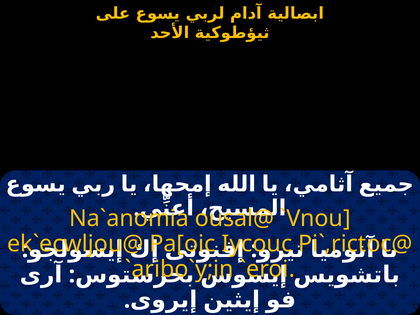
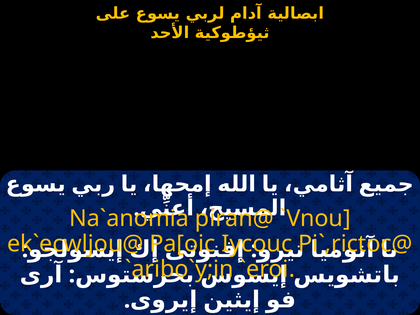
ousal@: ousal@ -> piran@ (234, 219)
